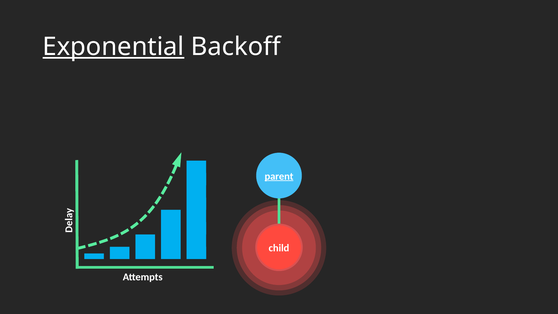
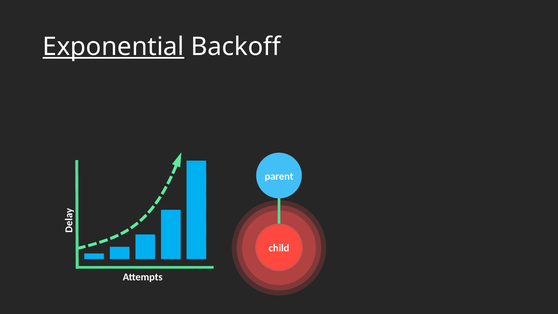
parent underline: present -> none (279, 176)
